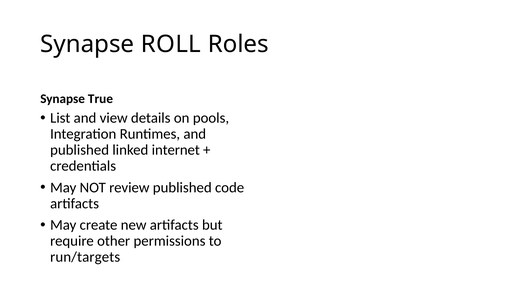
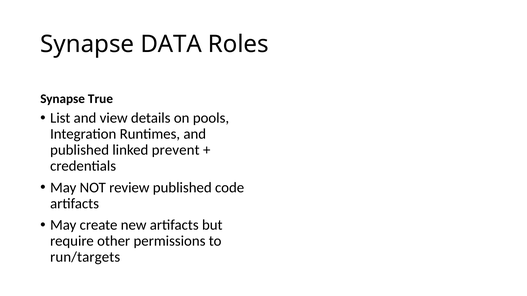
ROLL: ROLL -> DATA (171, 44)
internet: internet -> prevent (176, 150)
